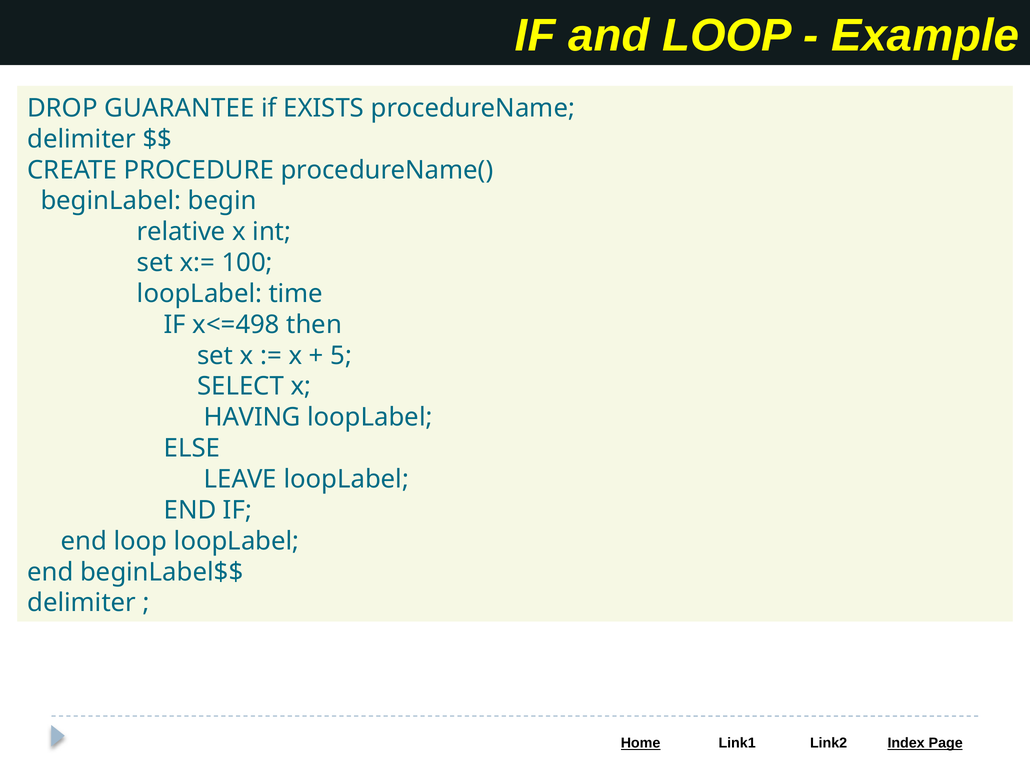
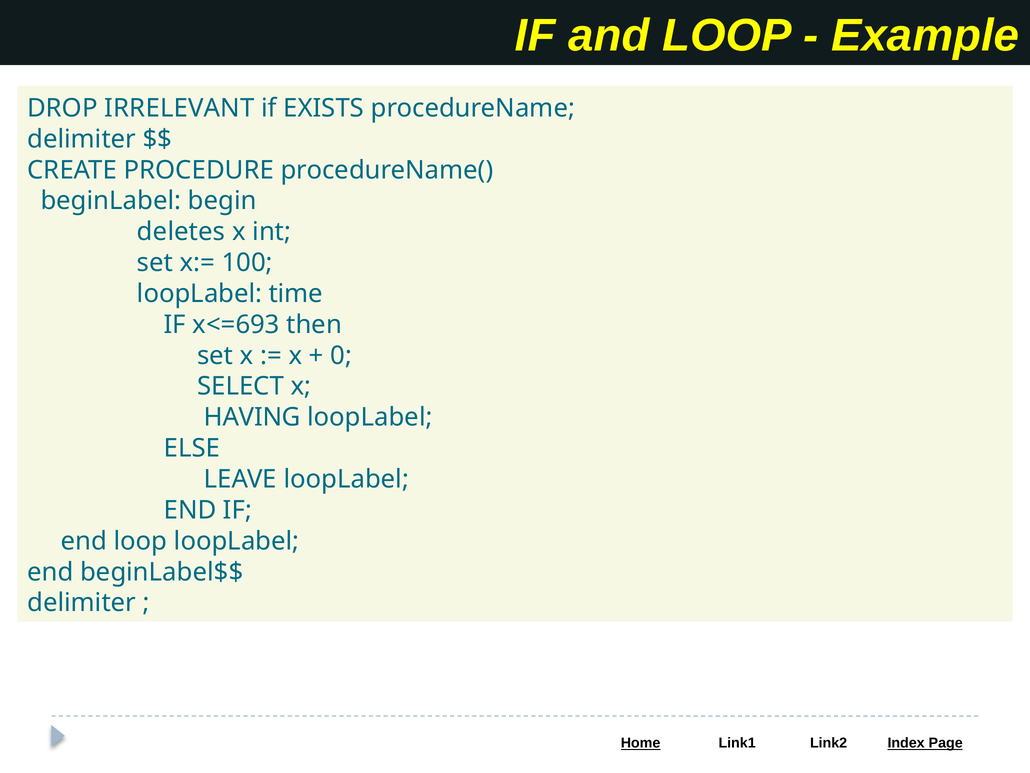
GUARANTEE: GUARANTEE -> IRRELEVANT (179, 108)
relative: relative -> deletes (181, 232)
x<=498: x<=498 -> x<=693 (236, 324)
5: 5 -> 0 (341, 355)
